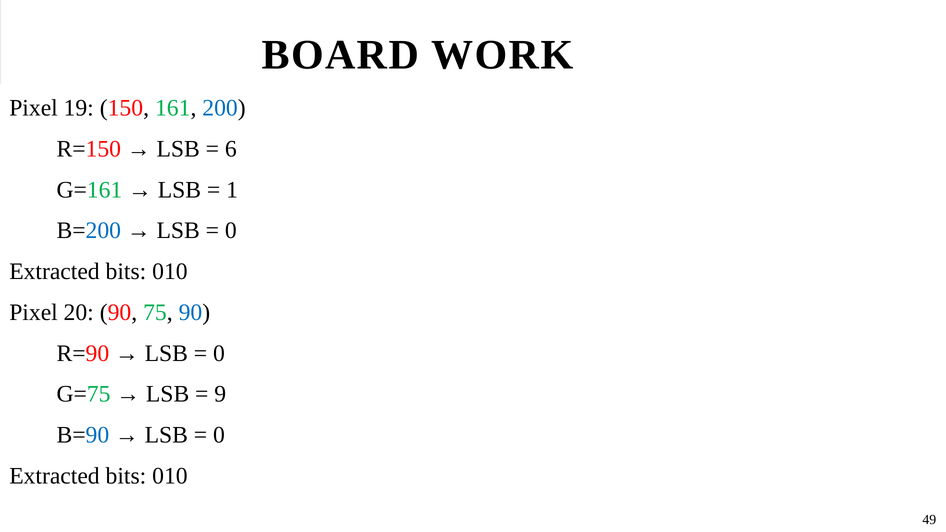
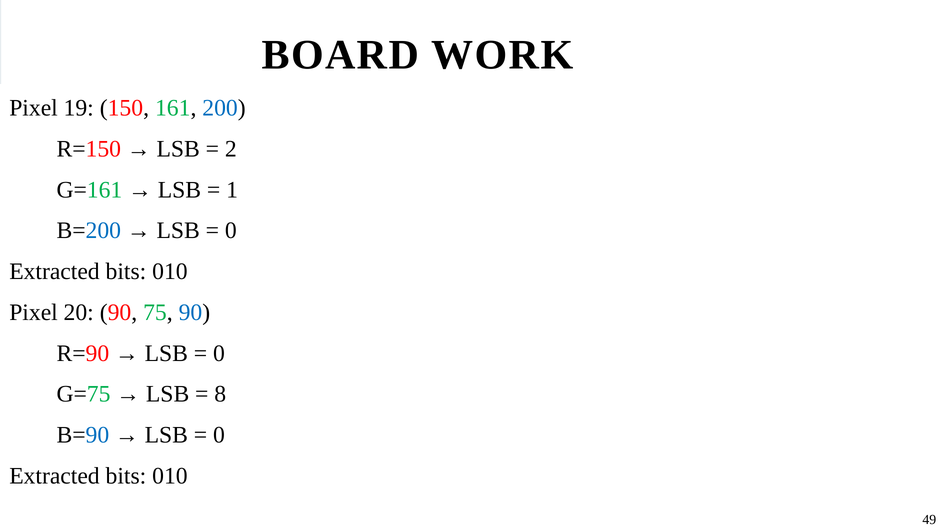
6: 6 -> 2 (231, 149)
9: 9 -> 8 (220, 394)
